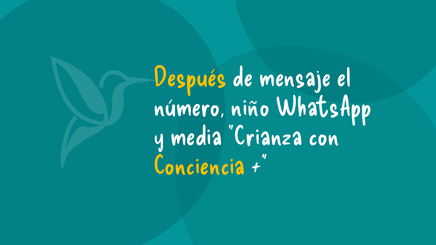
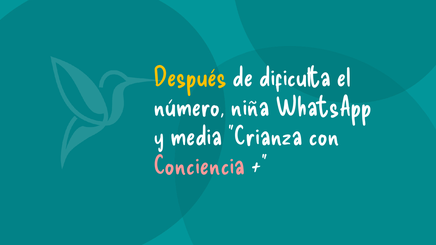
mensaje: mensaje -> dificulta (295, 78)
niño: niño -> niña (250, 107)
Conciencia colour: yellow -> pink (200, 166)
